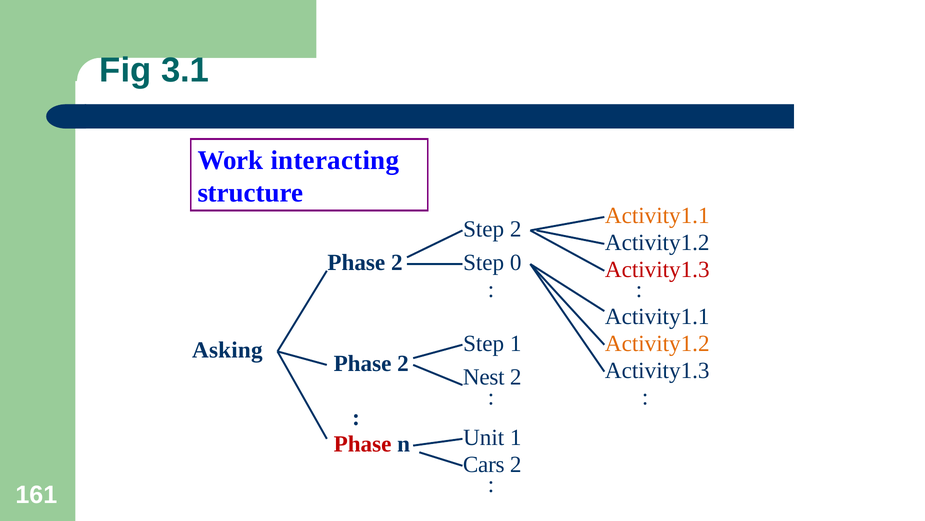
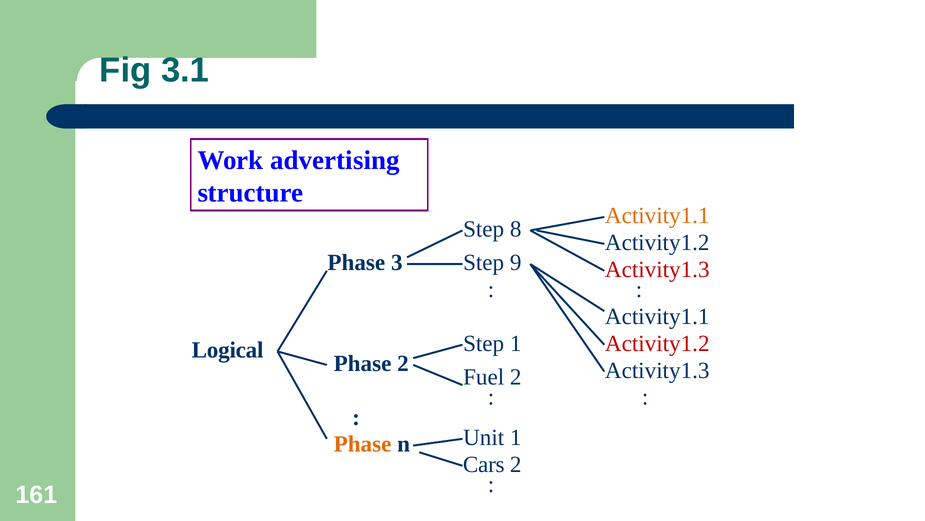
interacting: interacting -> advertising (335, 160)
Step 2: 2 -> 8 (516, 229)
2: 2 -> 3 (397, 262)
0: 0 -> 9 (516, 262)
Activity1.2 colour: orange -> red (657, 343)
Asking: Asking -> Logical (228, 350)
Nest: Nest -> Fuel (484, 377)
Phase colour: red -> orange (363, 444)
